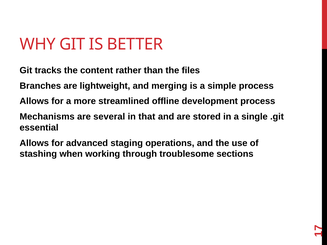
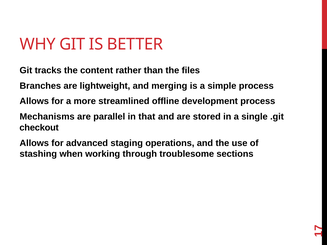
several: several -> parallel (109, 117)
essential: essential -> checkout (39, 128)
